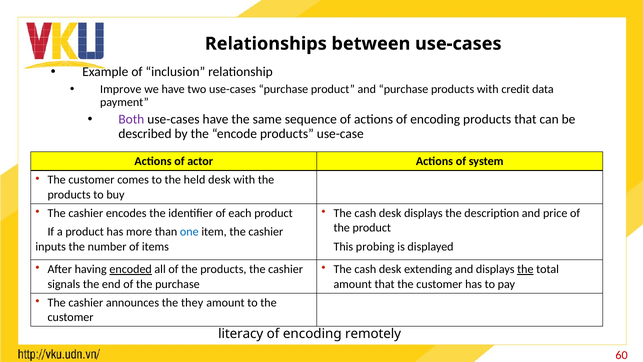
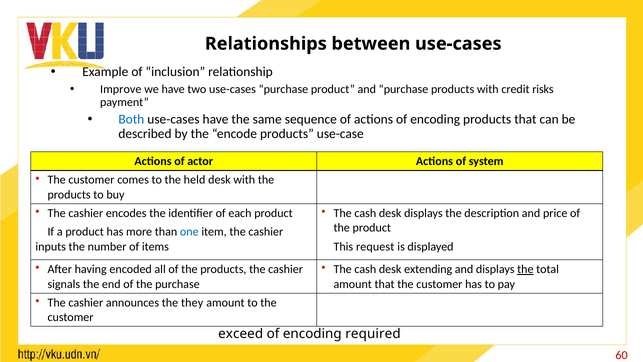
data: data -> risks (543, 89)
Both colour: purple -> blue (131, 119)
probing: probing -> request (375, 246)
encoded underline: present -> none (131, 269)
literacy: literacy -> exceed (241, 333)
remotely: remotely -> required (373, 333)
